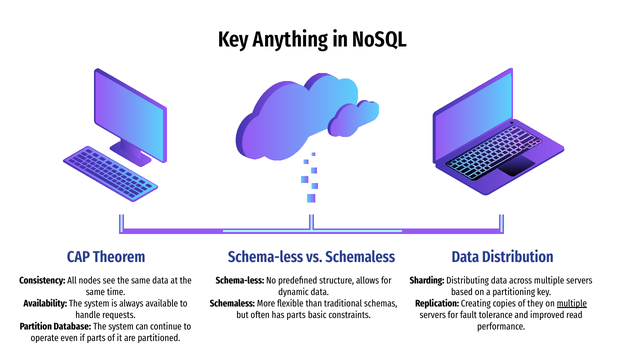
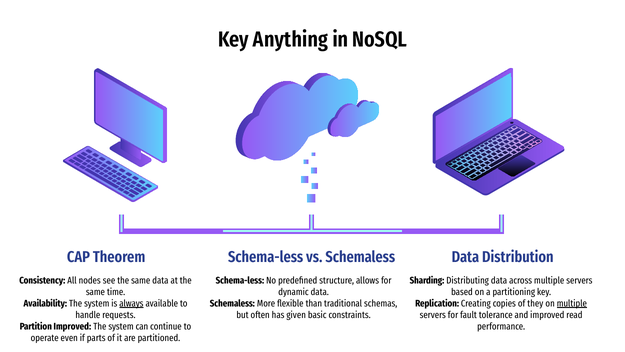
always underline: none -> present (131, 303)
has parts: parts -> given (296, 315)
Partition Database: Database -> Improved (72, 326)
